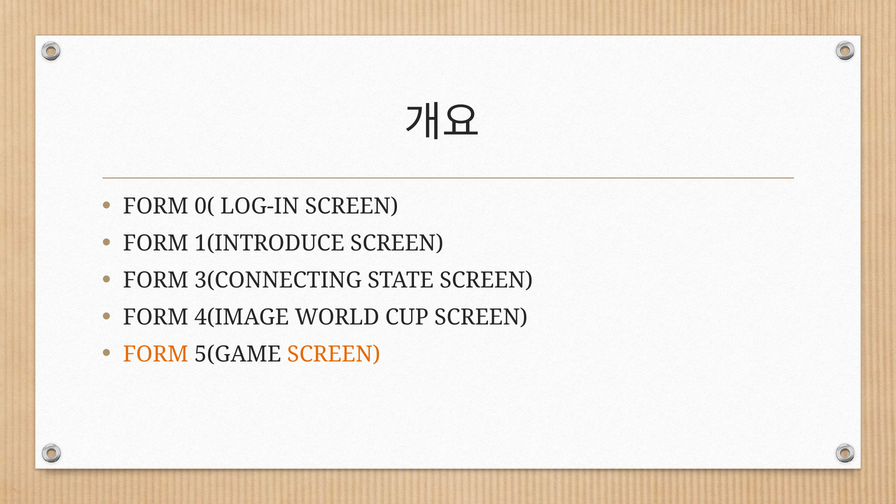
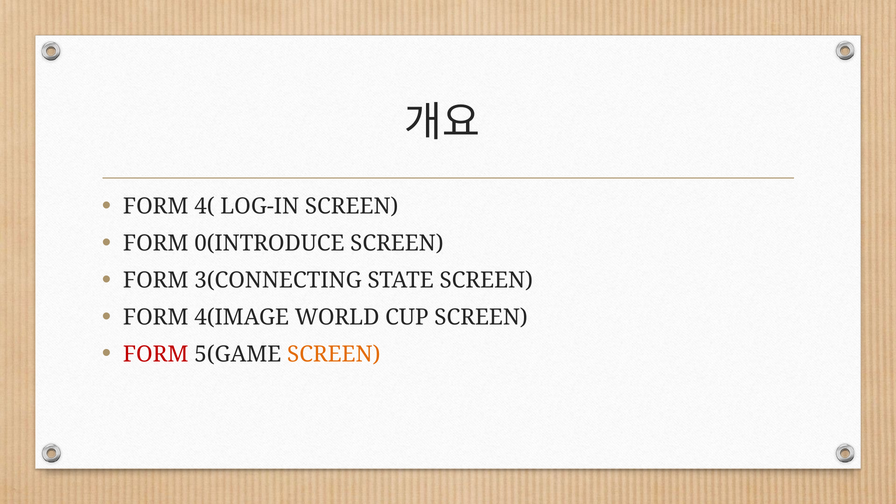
0(: 0( -> 4( (204, 206)
1(INTRODUCE: 1(INTRODUCE -> 0(INTRODUCE (269, 243)
FORM colour: orange -> red (156, 354)
